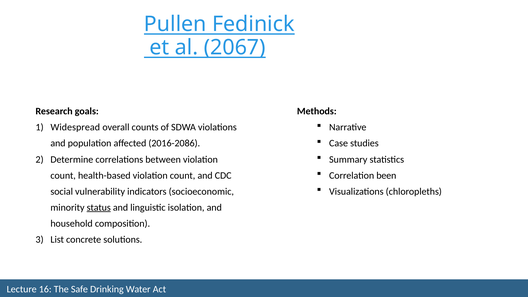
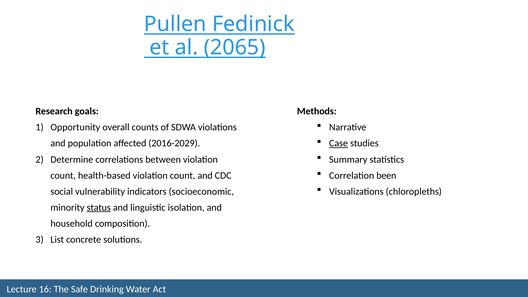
2067: 2067 -> 2065 (235, 48)
Widespread: Widespread -> Opportunity (75, 127)
Case underline: none -> present (339, 143)
2016-2086: 2016-2086 -> 2016-2029 (174, 143)
